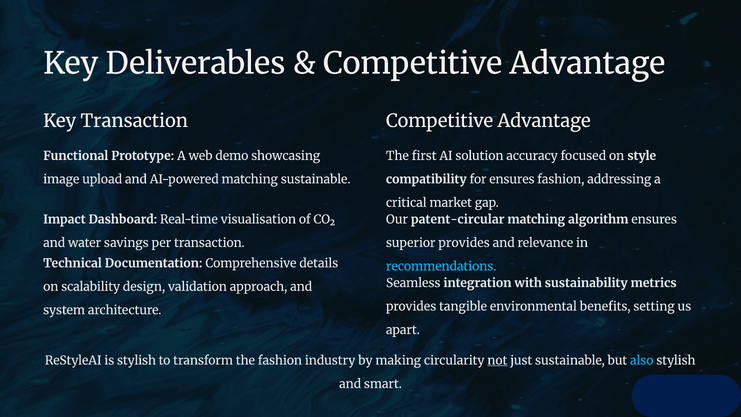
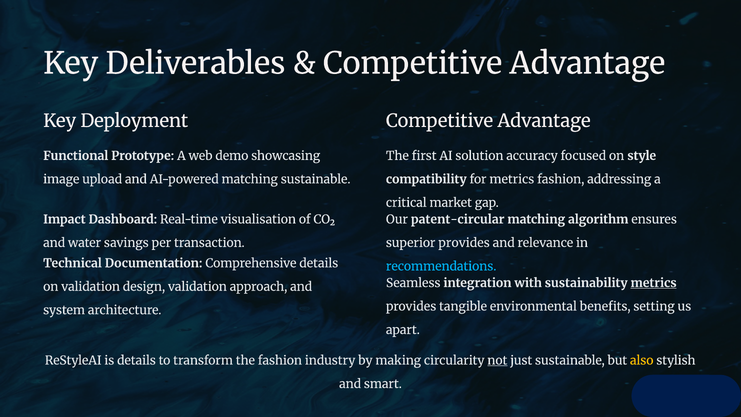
Key Transaction: Transaction -> Deployment (134, 121)
for ensures: ensures -> metrics (512, 179)
metrics underline: none -> present (654, 283)
on scalability: scalability -> validation (91, 287)
is stylish: stylish -> details (136, 360)
also colour: light blue -> yellow (642, 360)
